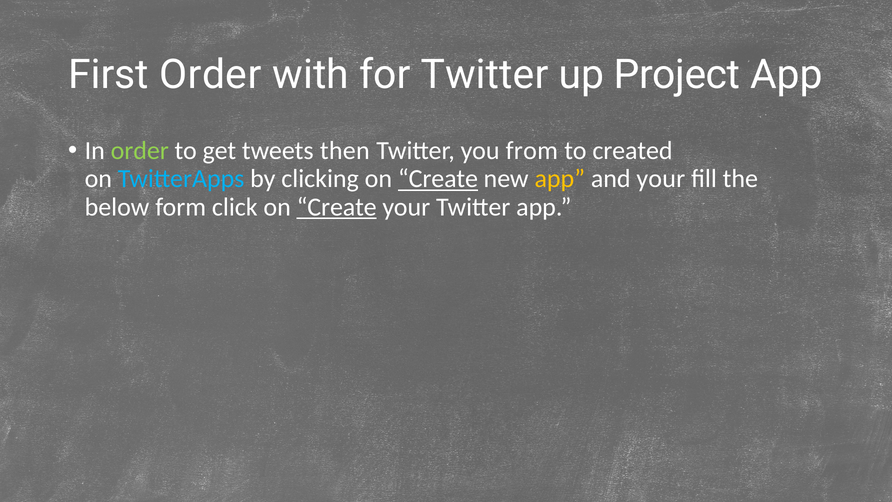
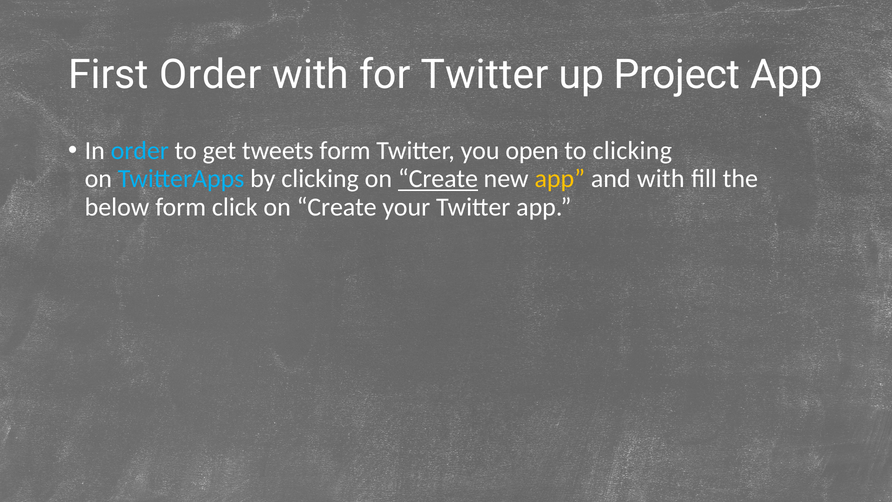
order colour: light green -> light blue (140, 151)
tweets then: then -> form (345, 151)
from: from -> open (532, 151)
to created: created -> clicking (632, 151)
and your: your -> with (661, 179)
Create underline: present -> none (337, 207)
